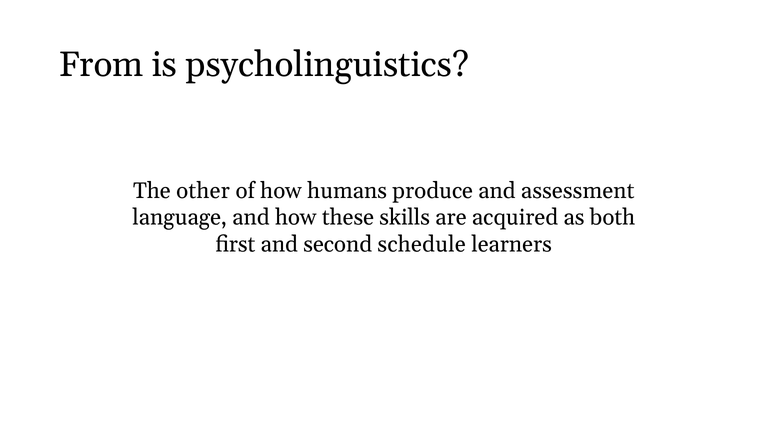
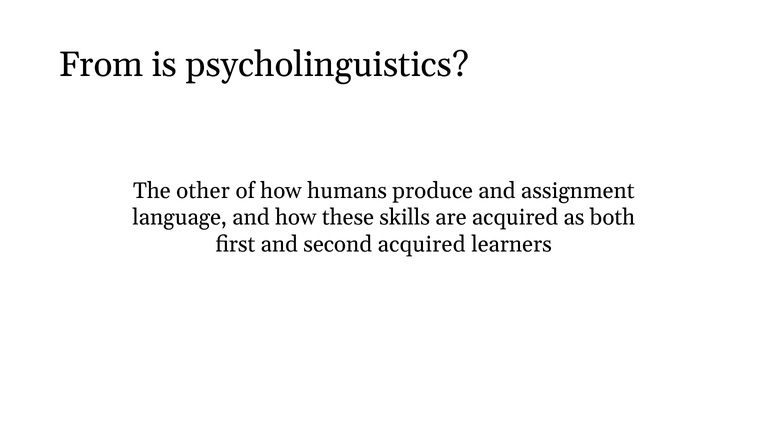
assessment: assessment -> assignment (578, 191)
second schedule: schedule -> acquired (422, 244)
